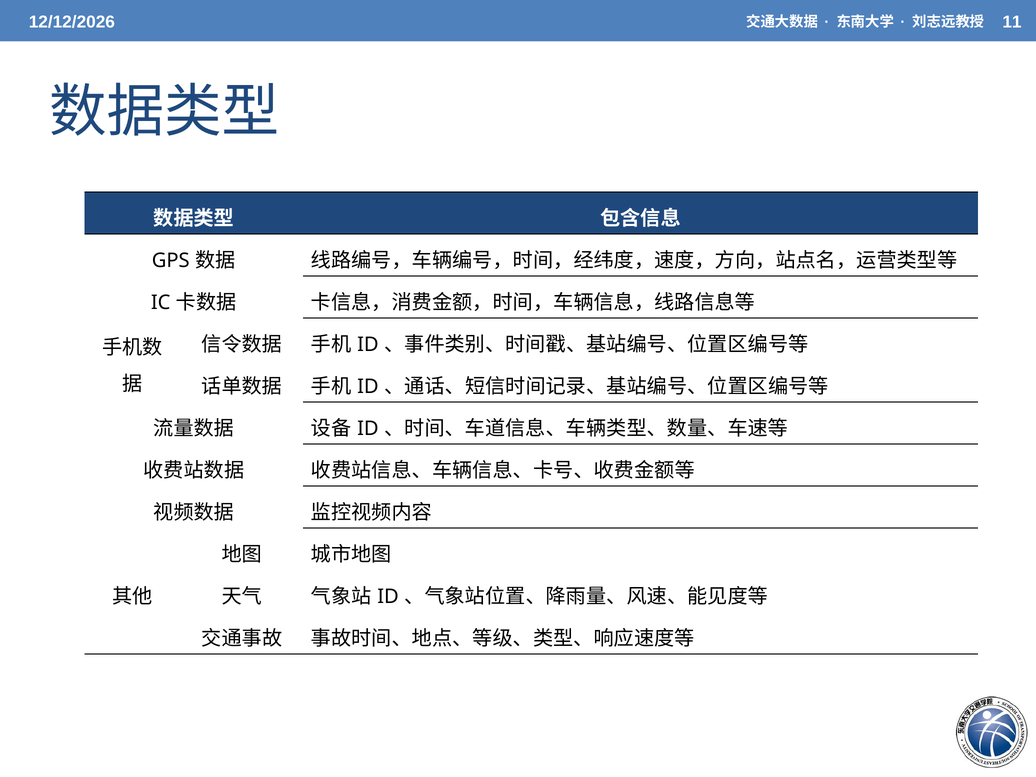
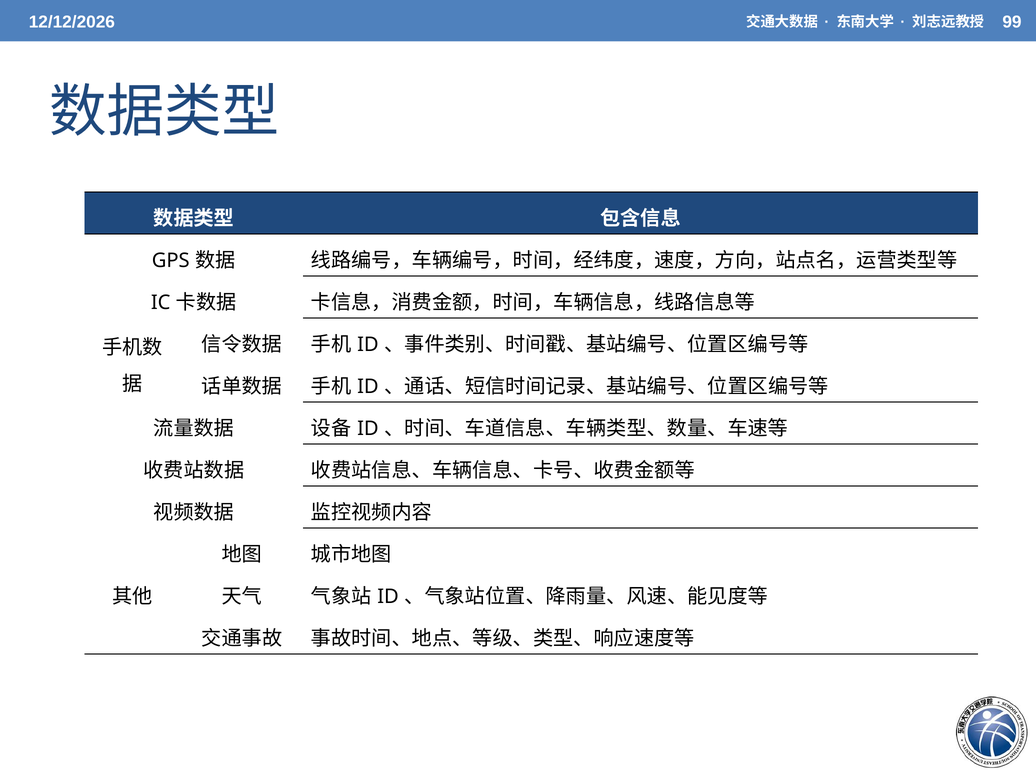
11: 11 -> 99 (1012, 22)
